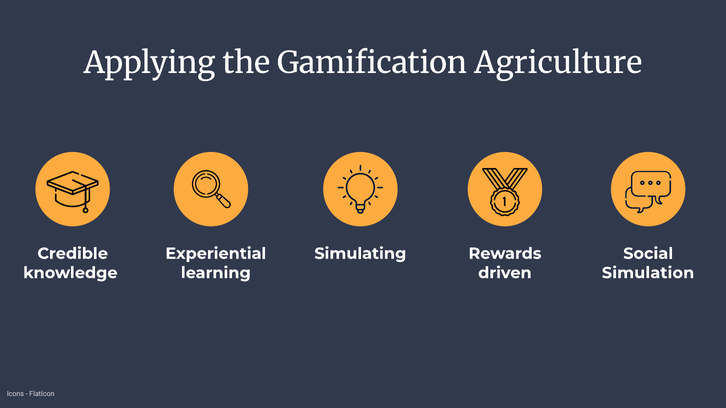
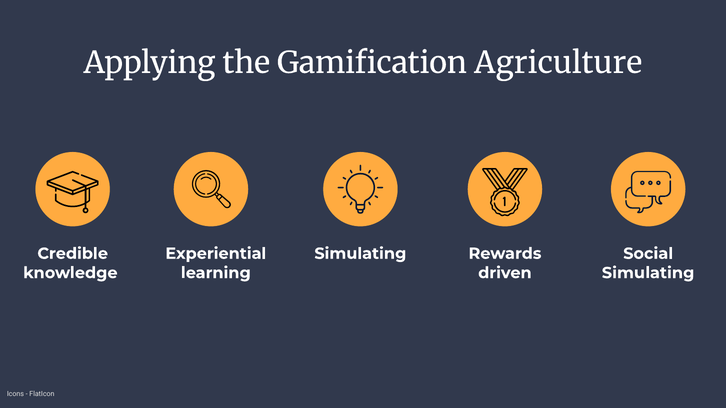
Simulation: Simulation -> Simulating (648, 273)
